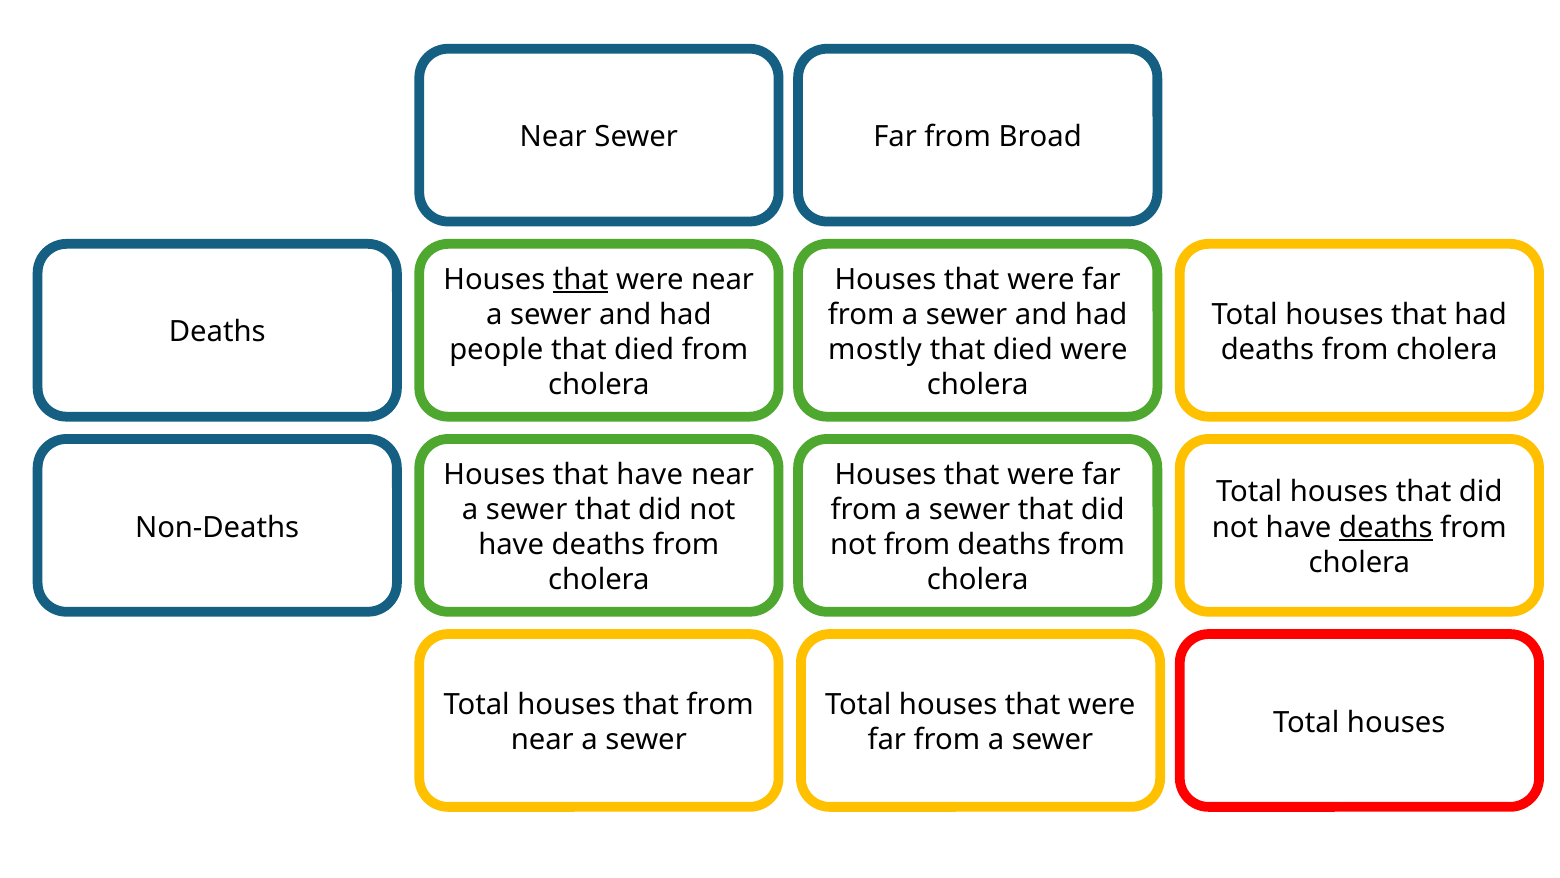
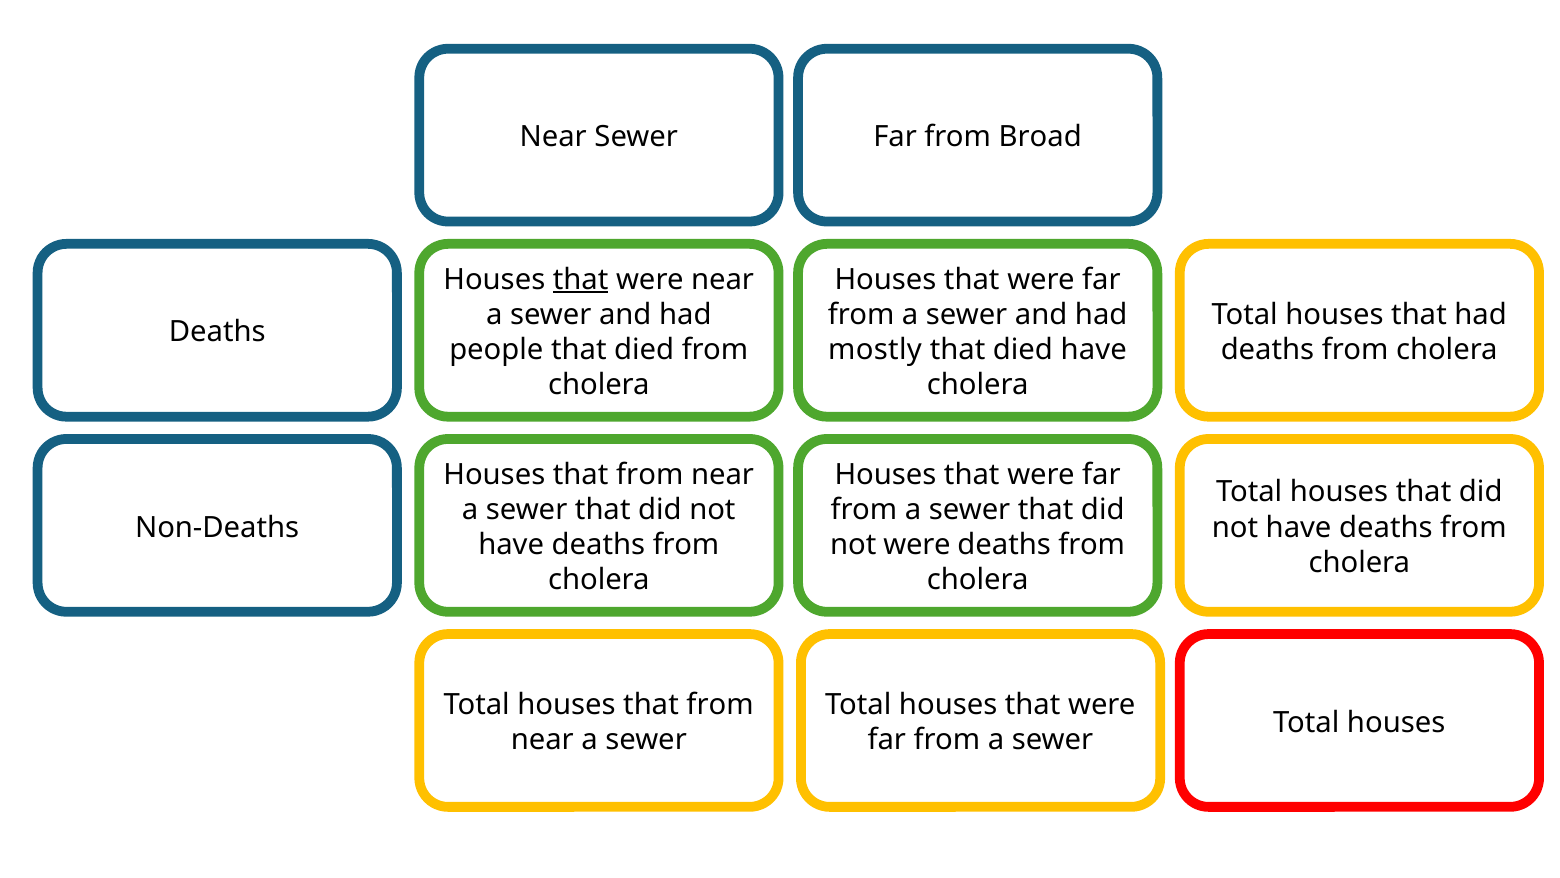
died were: were -> have (1094, 350)
have: have -> from (650, 474)
deaths underline: present -> none (1386, 527)
not from: from -> were (917, 545)
